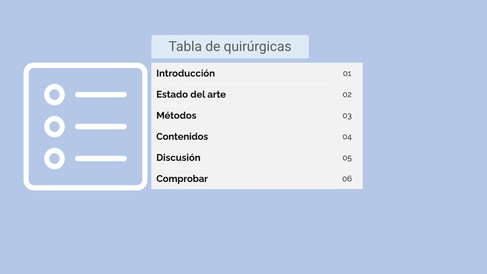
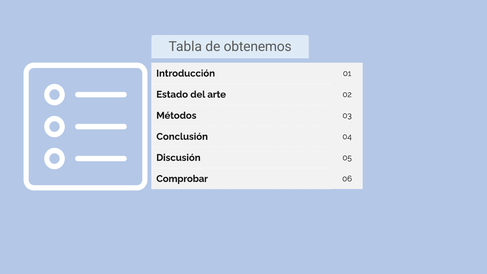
quirúrgicas: quirúrgicas -> obtenemos (258, 47)
Contenidos: Contenidos -> Conclusión (182, 137)
